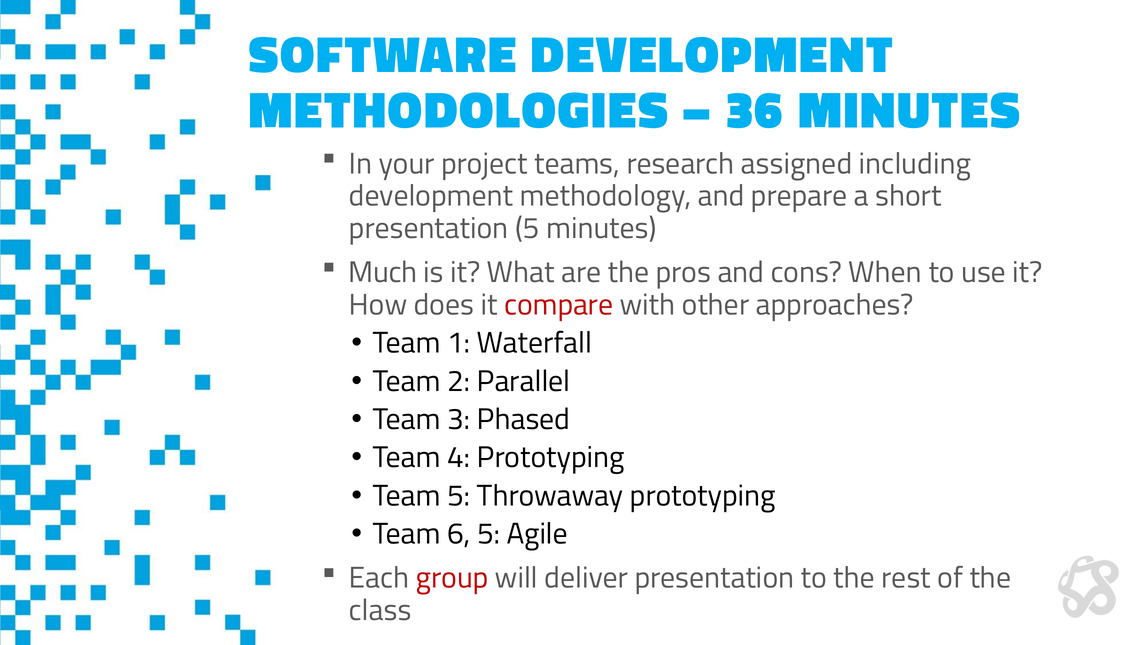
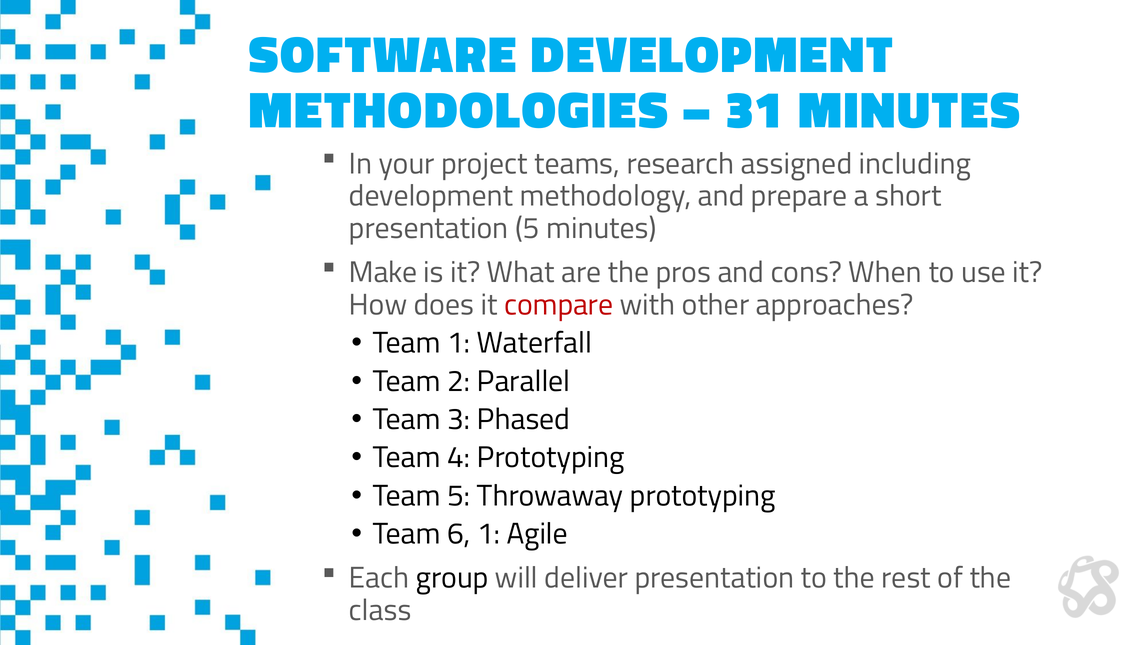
36: 36 -> 31 (754, 111)
Much: Much -> Make (383, 272)
6 5: 5 -> 1 (489, 534)
group colour: red -> black (452, 578)
